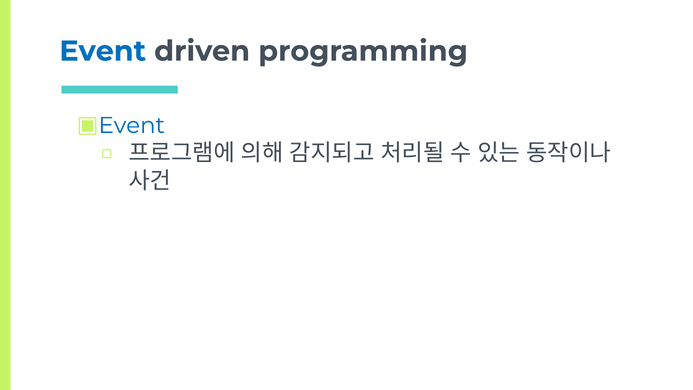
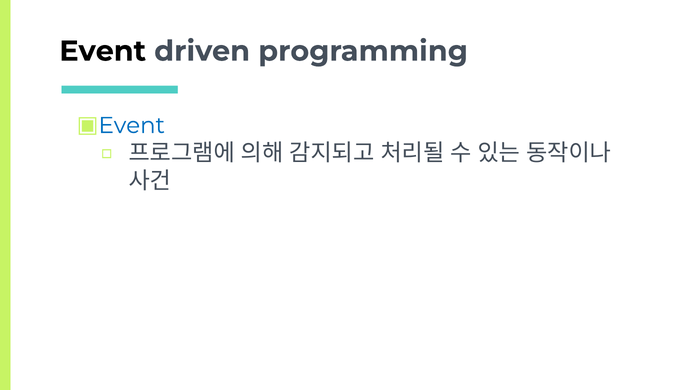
Event colour: blue -> black (103, 51)
